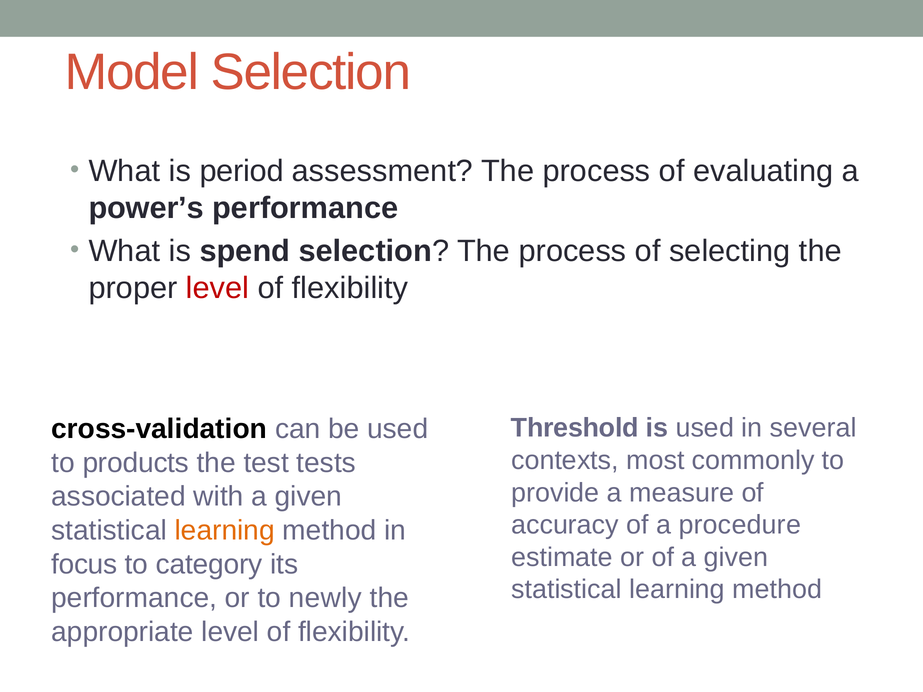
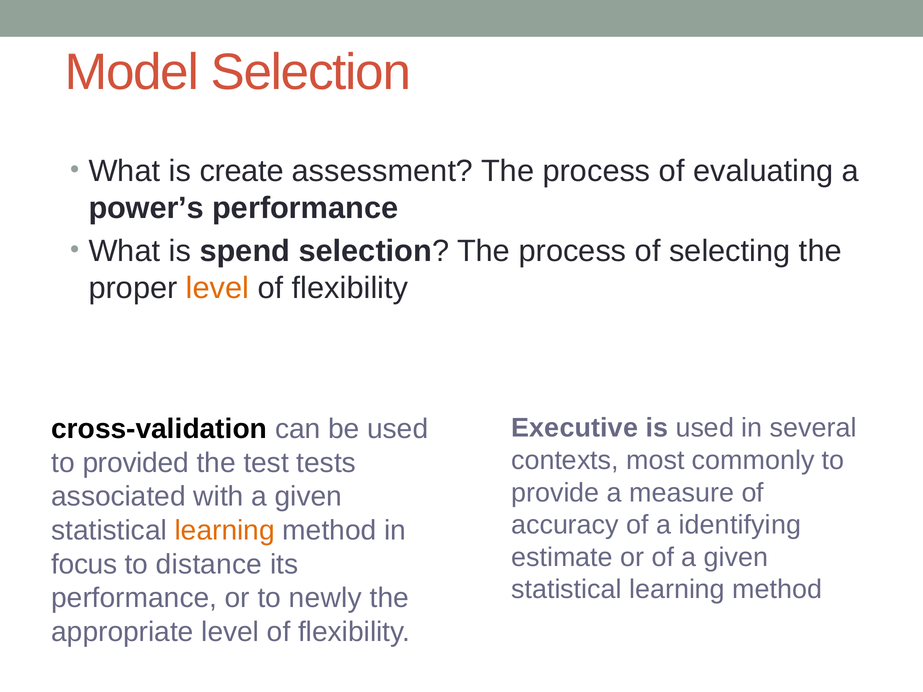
period: period -> create (242, 171)
level colour: red -> orange (218, 288)
Threshold: Threshold -> Executive (575, 428)
products: products -> provided (136, 463)
procedure: procedure -> identifying (740, 525)
category: category -> distance (209, 564)
